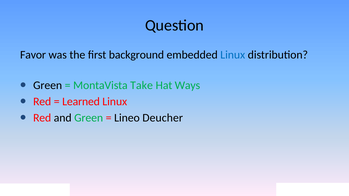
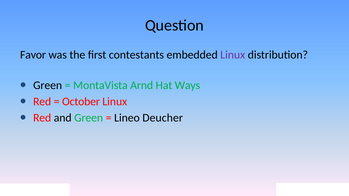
background: background -> contestants (136, 55)
Linux colour: blue -> purple (233, 55)
Take: Take -> Arnd (142, 85)
Learned: Learned -> October (81, 102)
